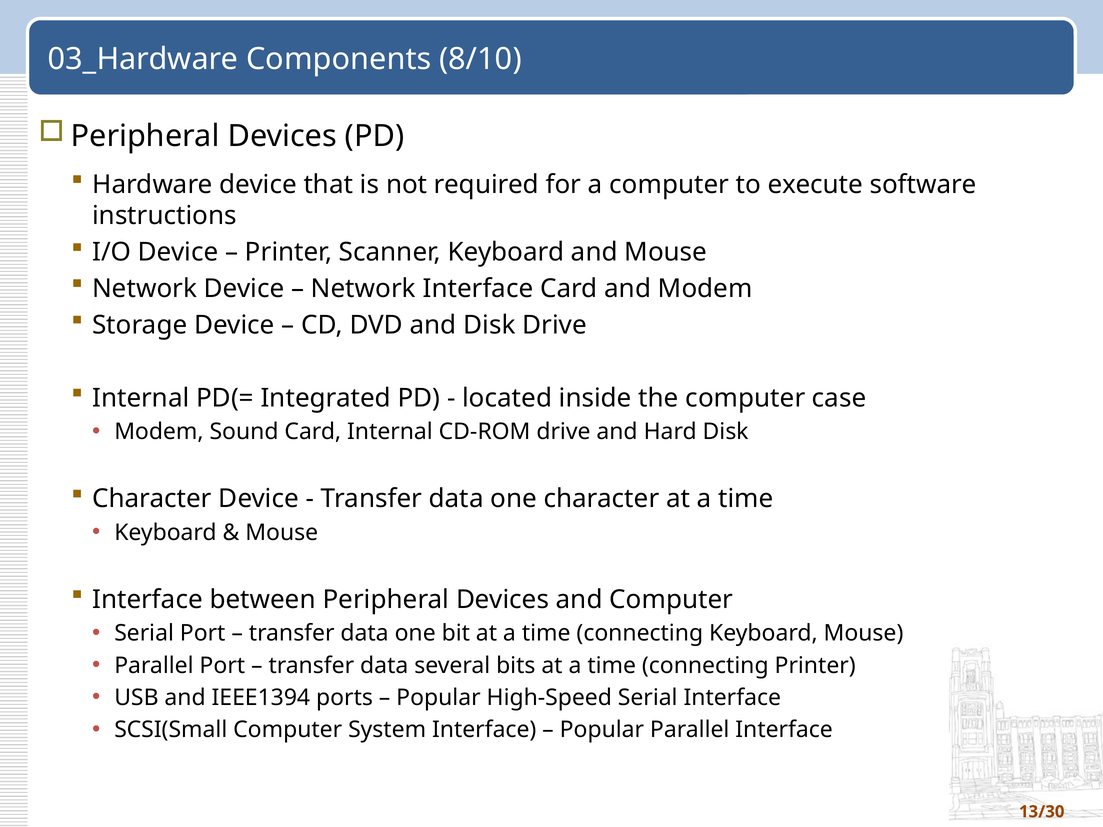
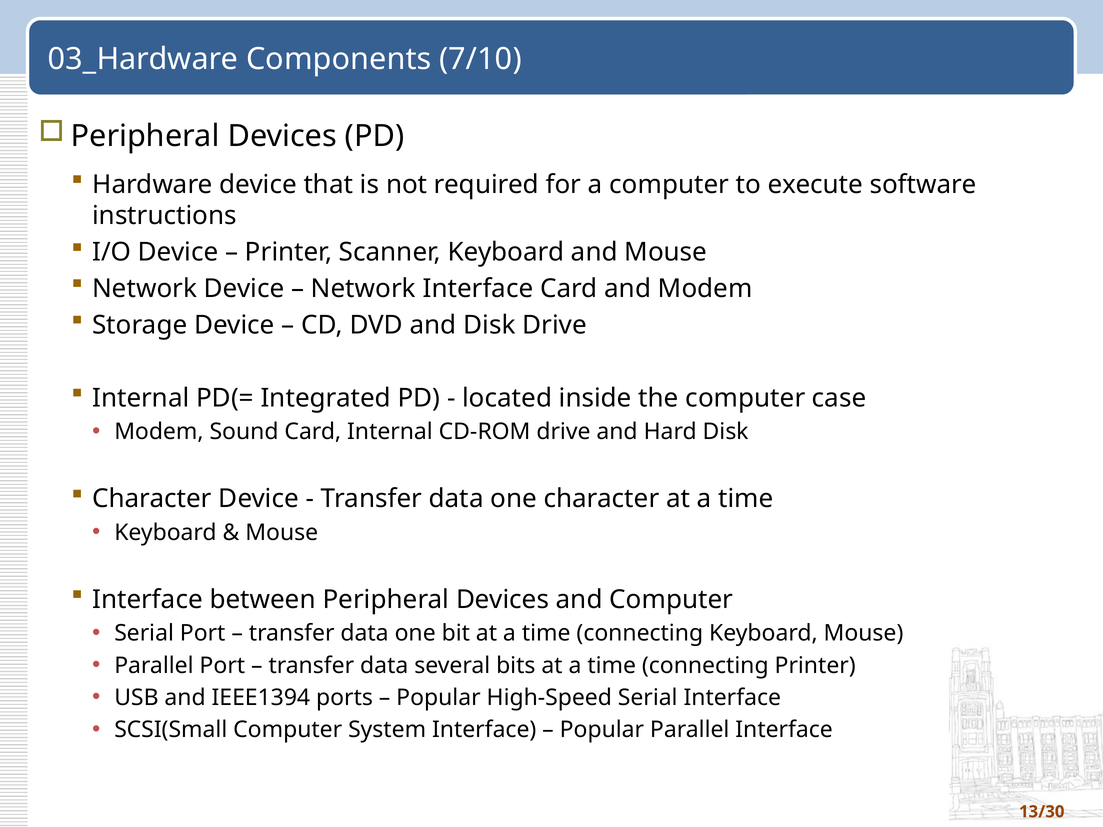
8/10: 8/10 -> 7/10 (480, 59)
